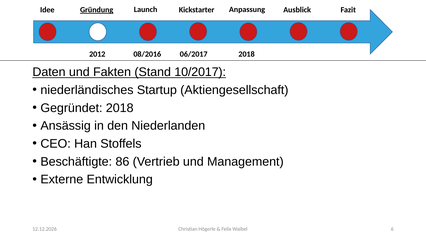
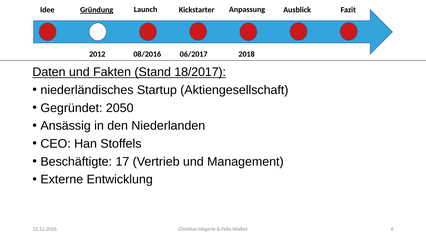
10/2017: 10/2017 -> 18/2017 (200, 72)
Gegründet 2018: 2018 -> 2050 (120, 108)
86: 86 -> 17 (122, 161)
